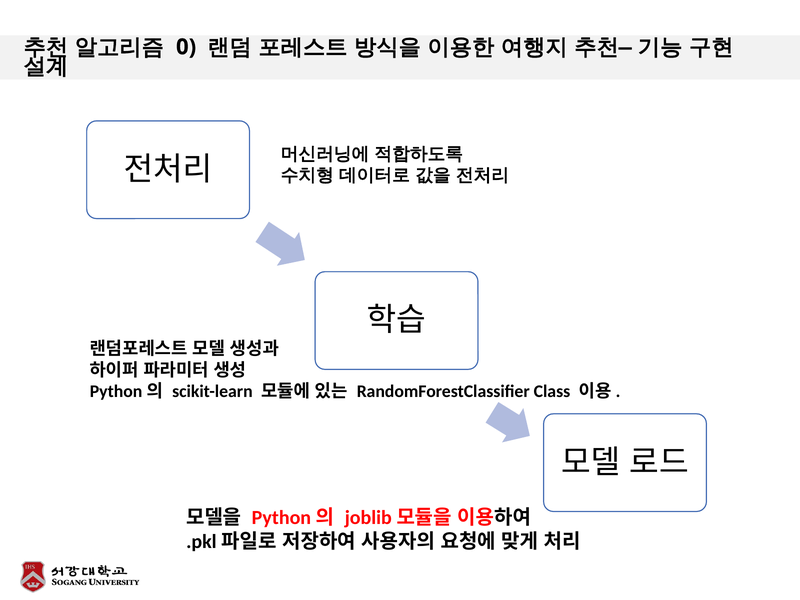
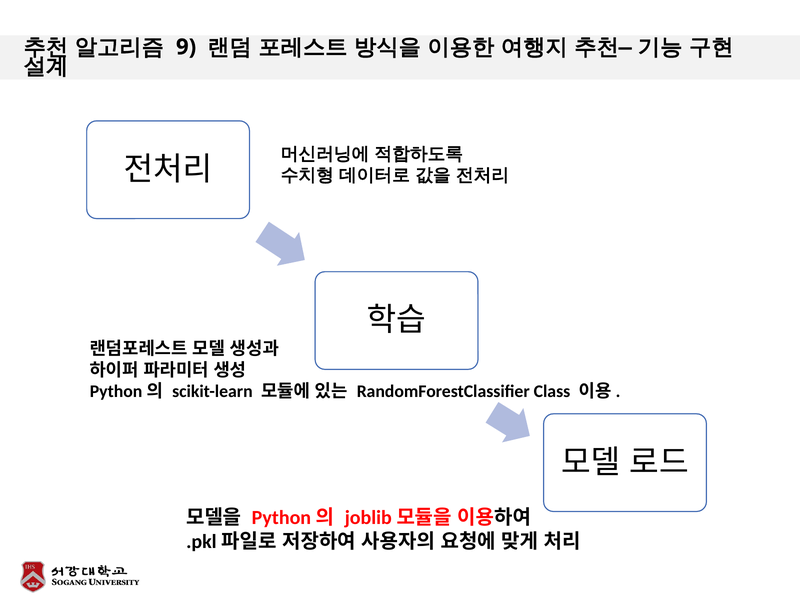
0: 0 -> 9 (186, 47)
